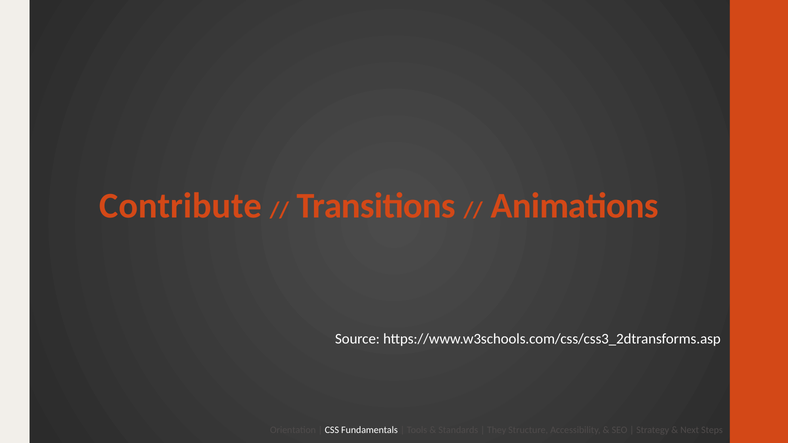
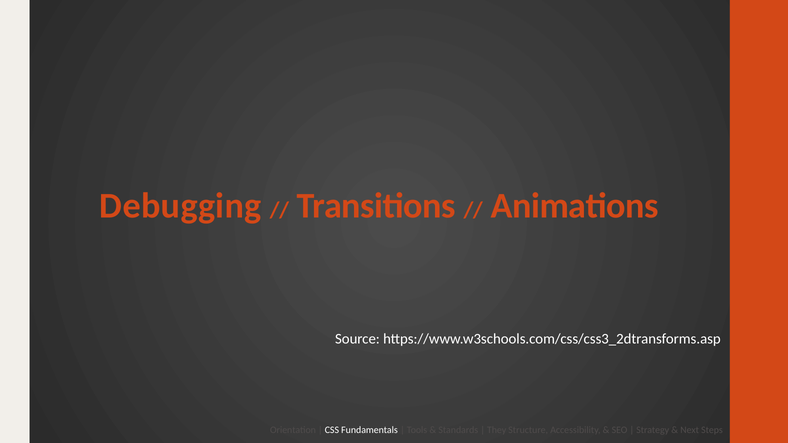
Contribute: Contribute -> Debugging (181, 206)
